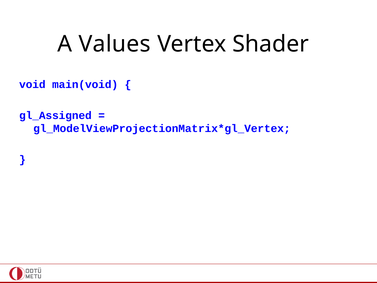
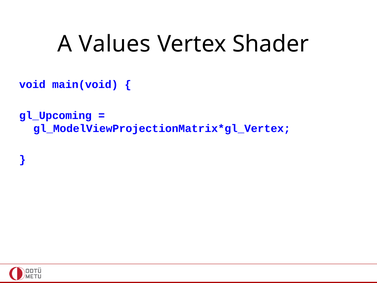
gl_Assigned: gl_Assigned -> gl_Upcoming (55, 115)
